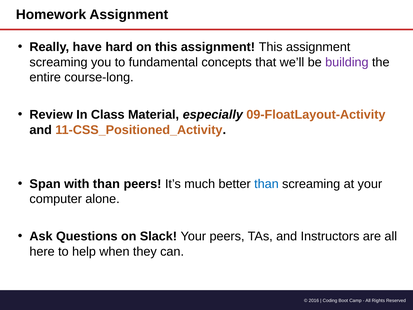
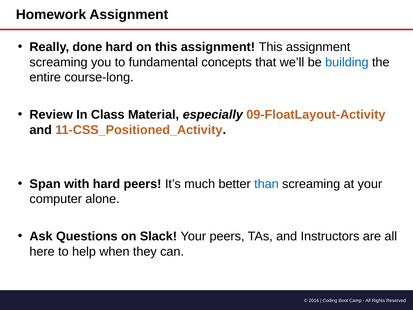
have: have -> done (87, 47)
building colour: purple -> blue (347, 62)
with than: than -> hard (106, 184)
